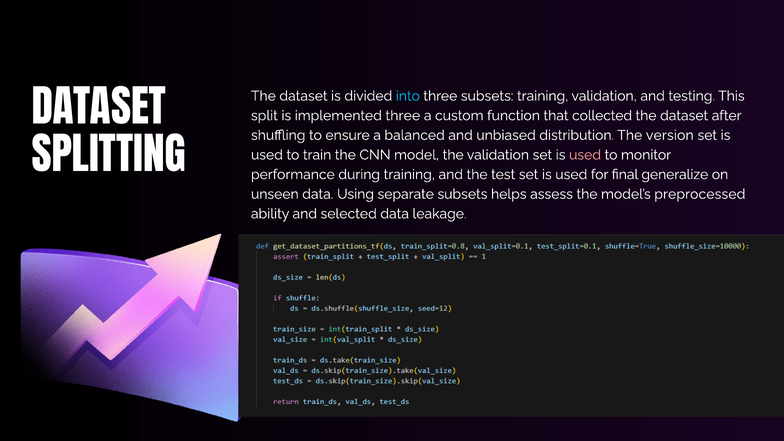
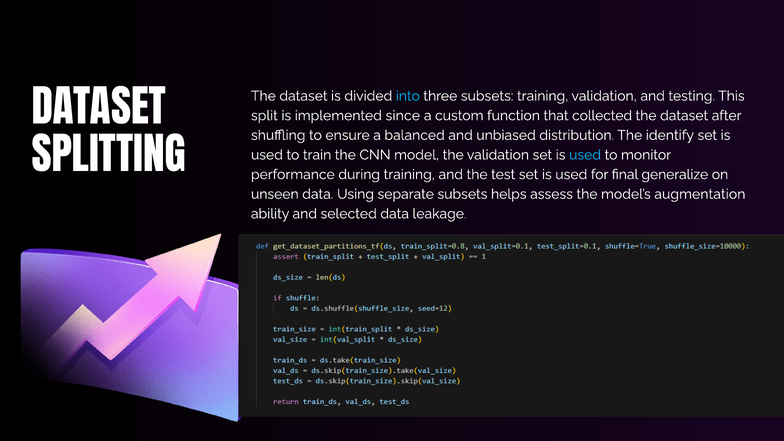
implemented three: three -> since (403, 116)
version: version -> identify (670, 135)
used colour: pink -> light blue (585, 155)
preprocessed: preprocessed -> augmentation (700, 194)
